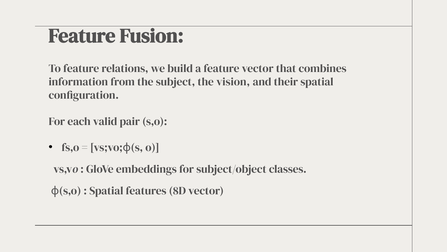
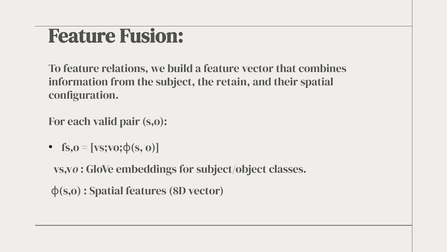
vision: vision -> retain (233, 82)
